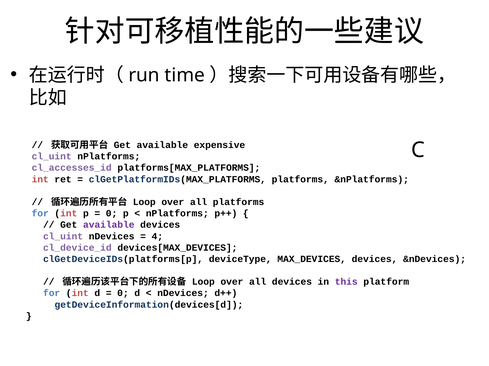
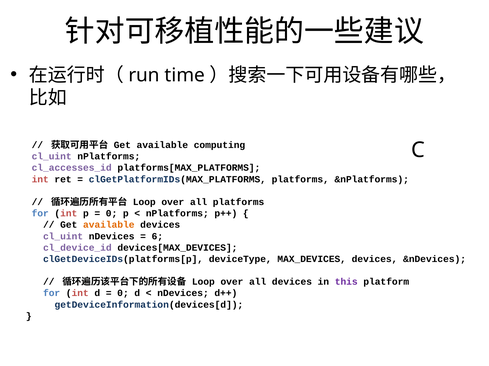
expensive: expensive -> computing (219, 145)
available colour: purple -> orange (109, 225)
4: 4 -> 6 (157, 237)
